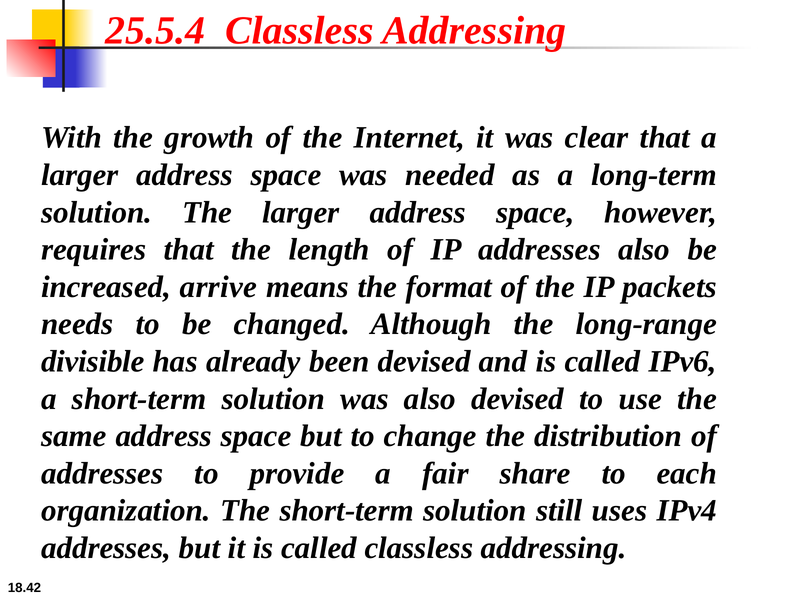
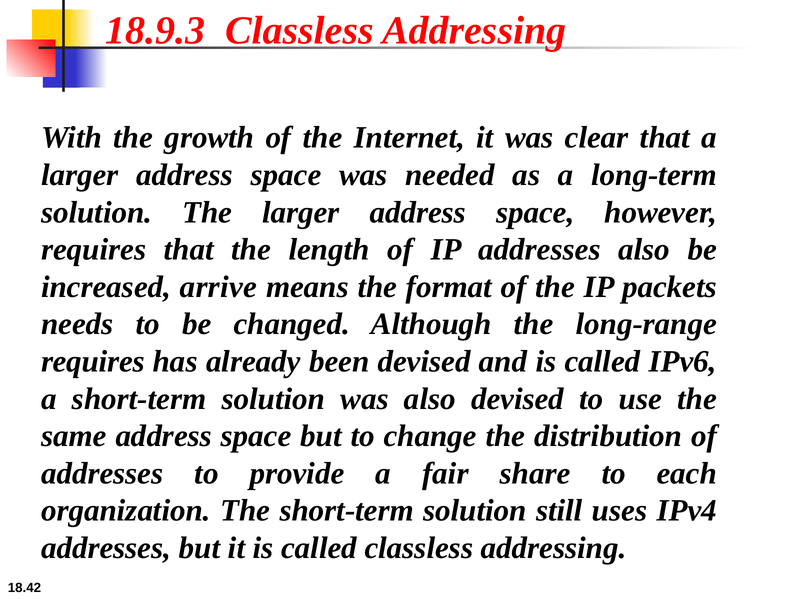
25.5.4: 25.5.4 -> 18.9.3 (155, 31)
divisible: divisible -> requires (93, 362)
